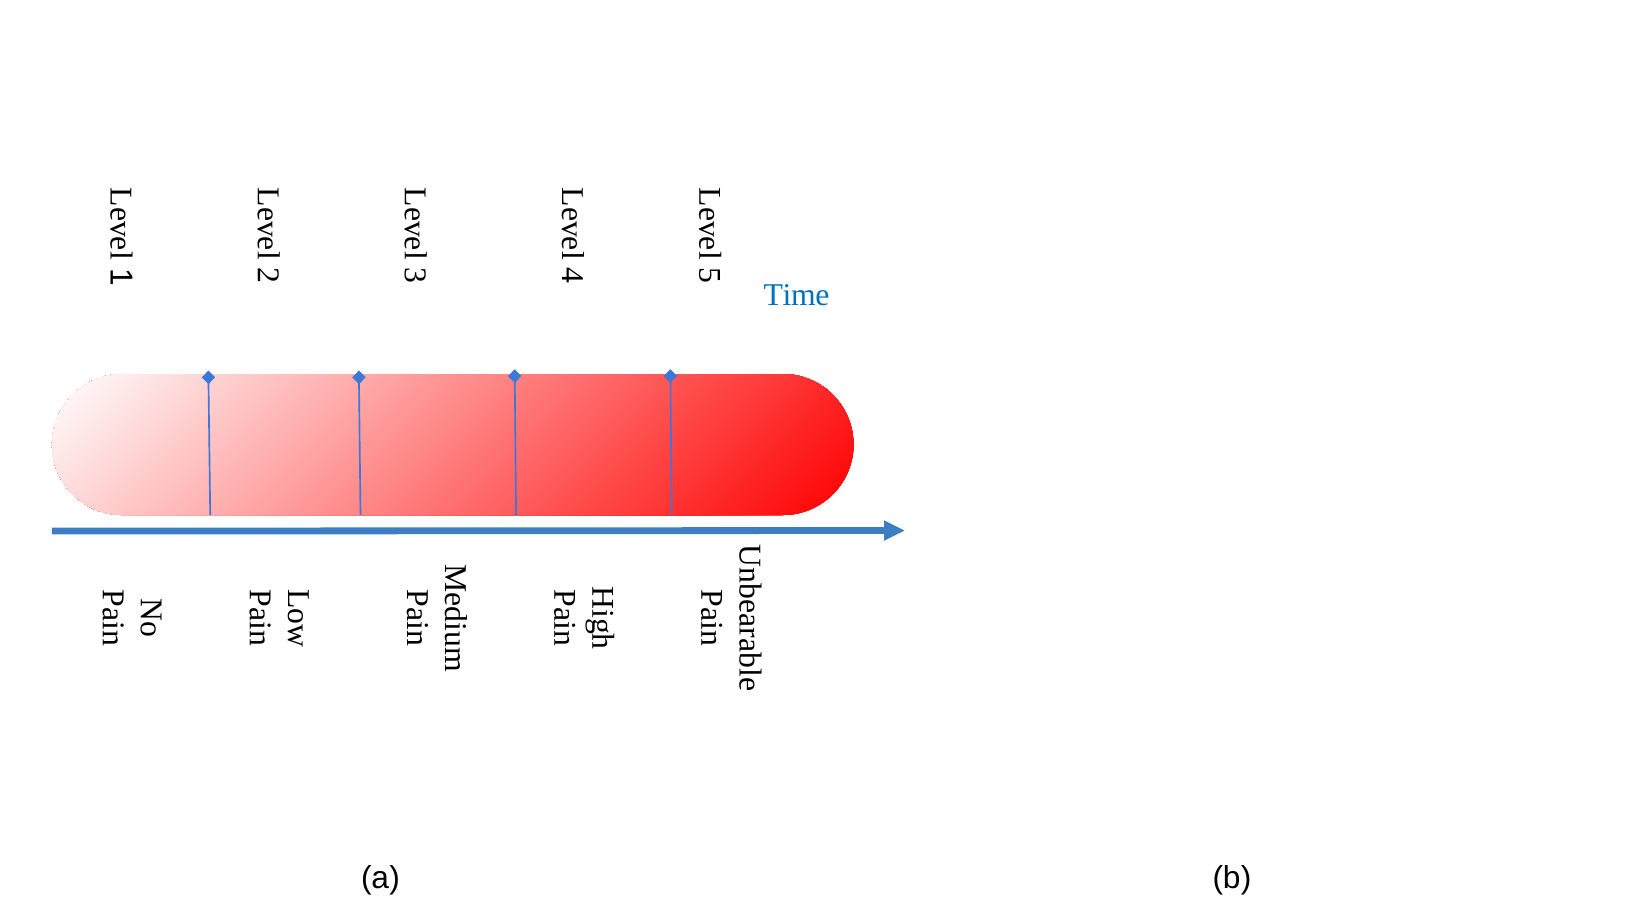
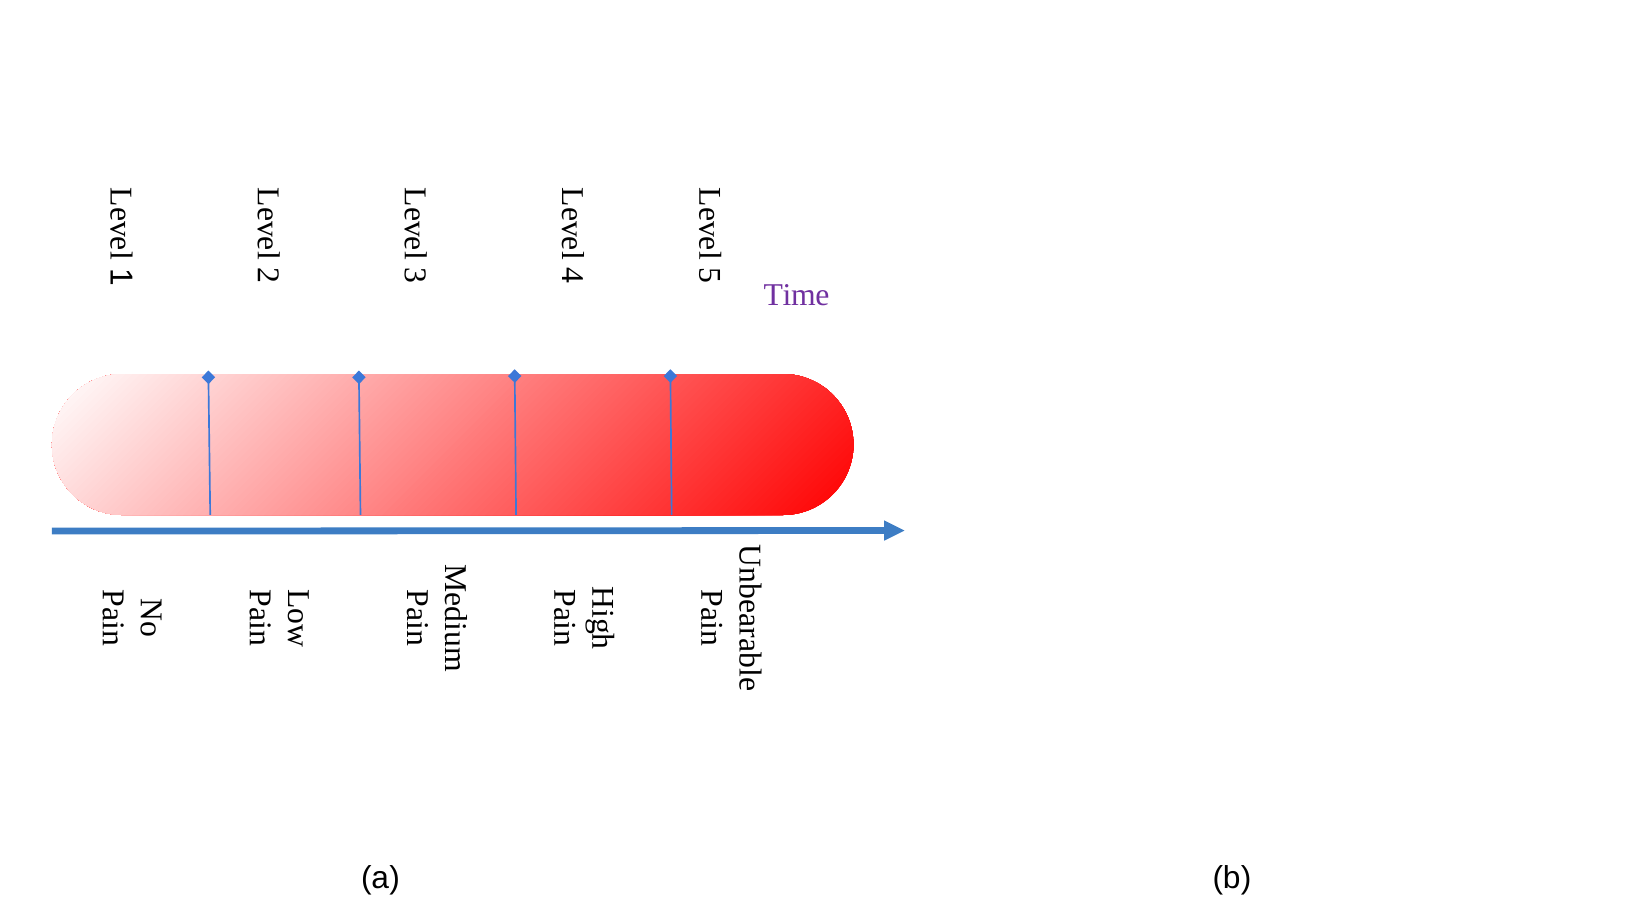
Time colour: blue -> purple (797, 295)
